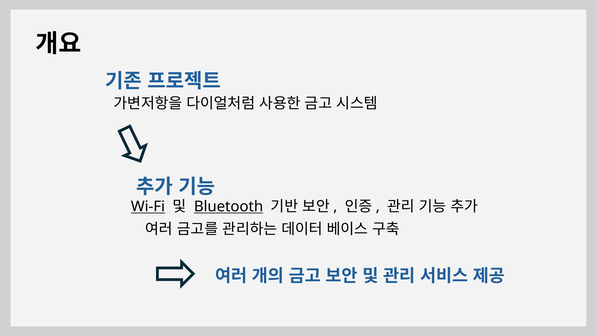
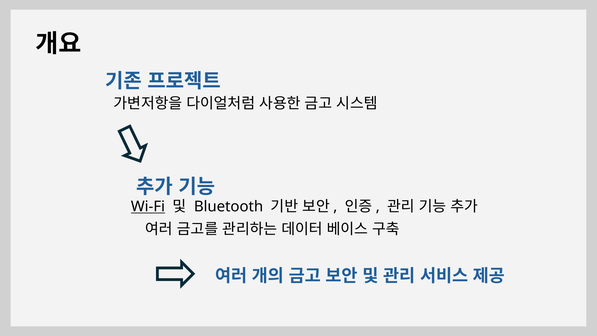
Bluetooth underline: present -> none (229, 207)
